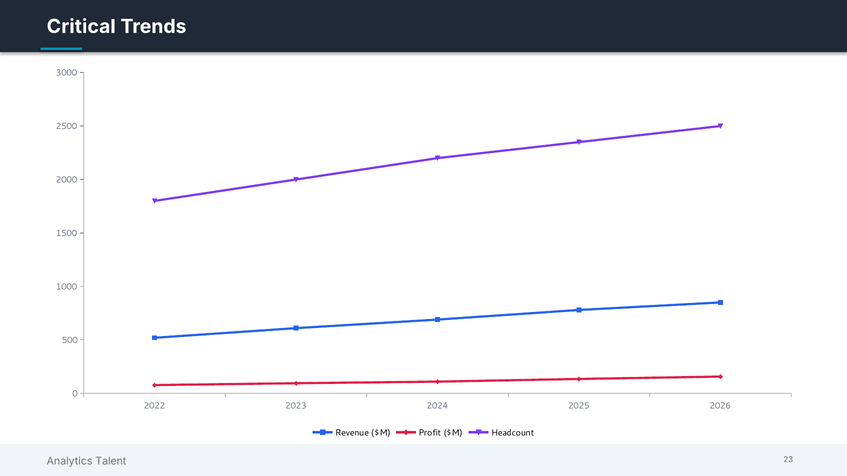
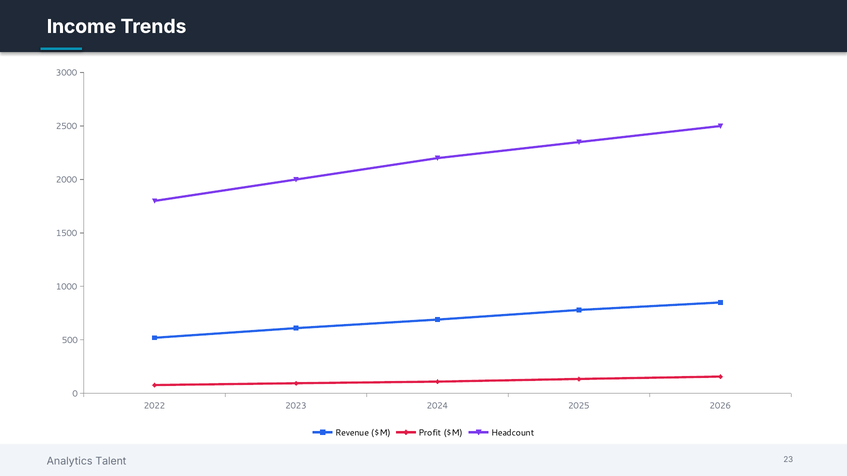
Critical: Critical -> Income (81, 27)
